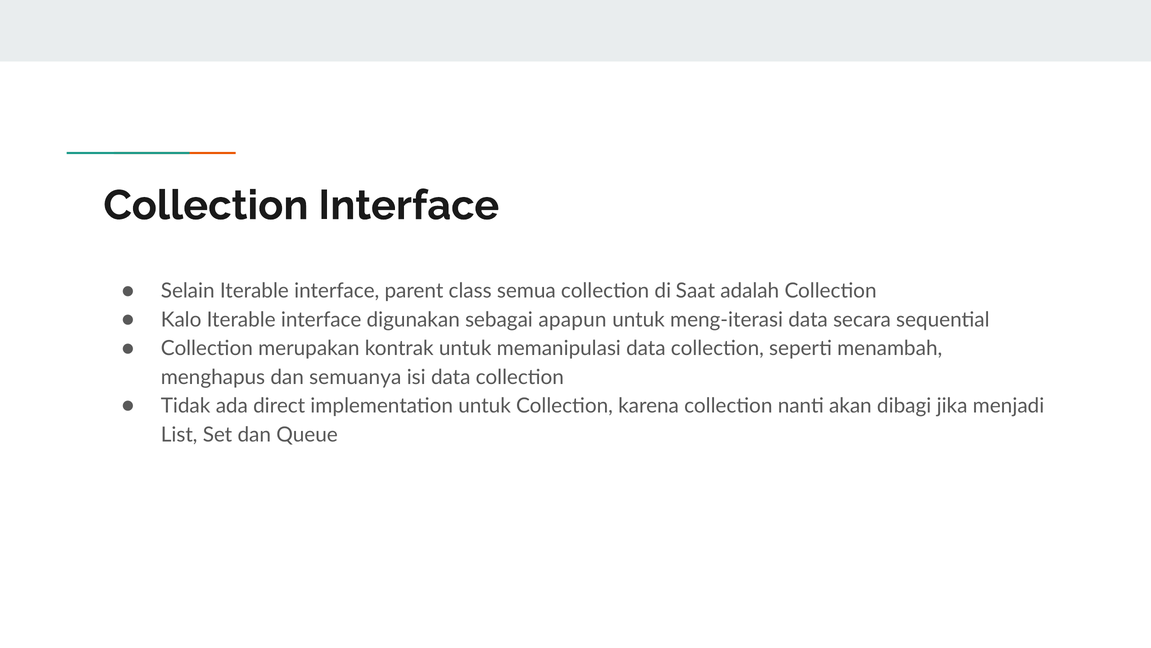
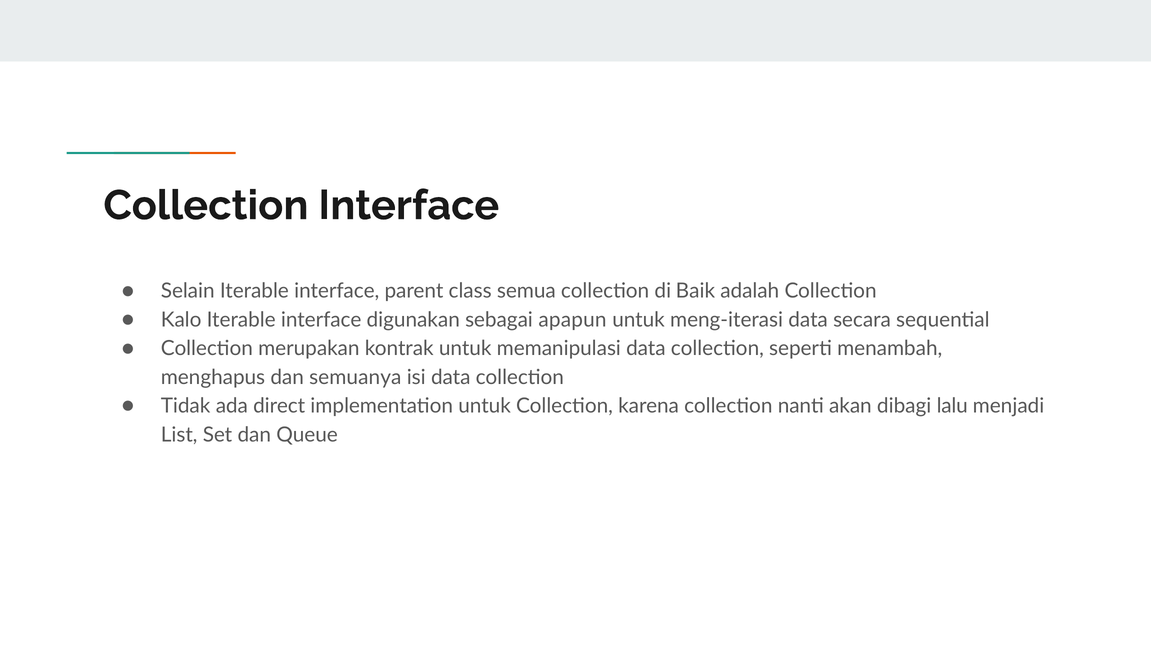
Saat: Saat -> Baik (695, 291)
jika: jika -> lalu (952, 406)
